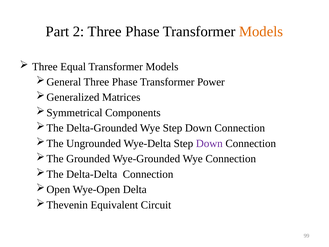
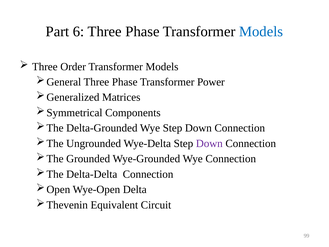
2: 2 -> 6 (79, 31)
Models colour: orange -> blue (261, 31)
Equal: Equal -> Order (73, 67)
